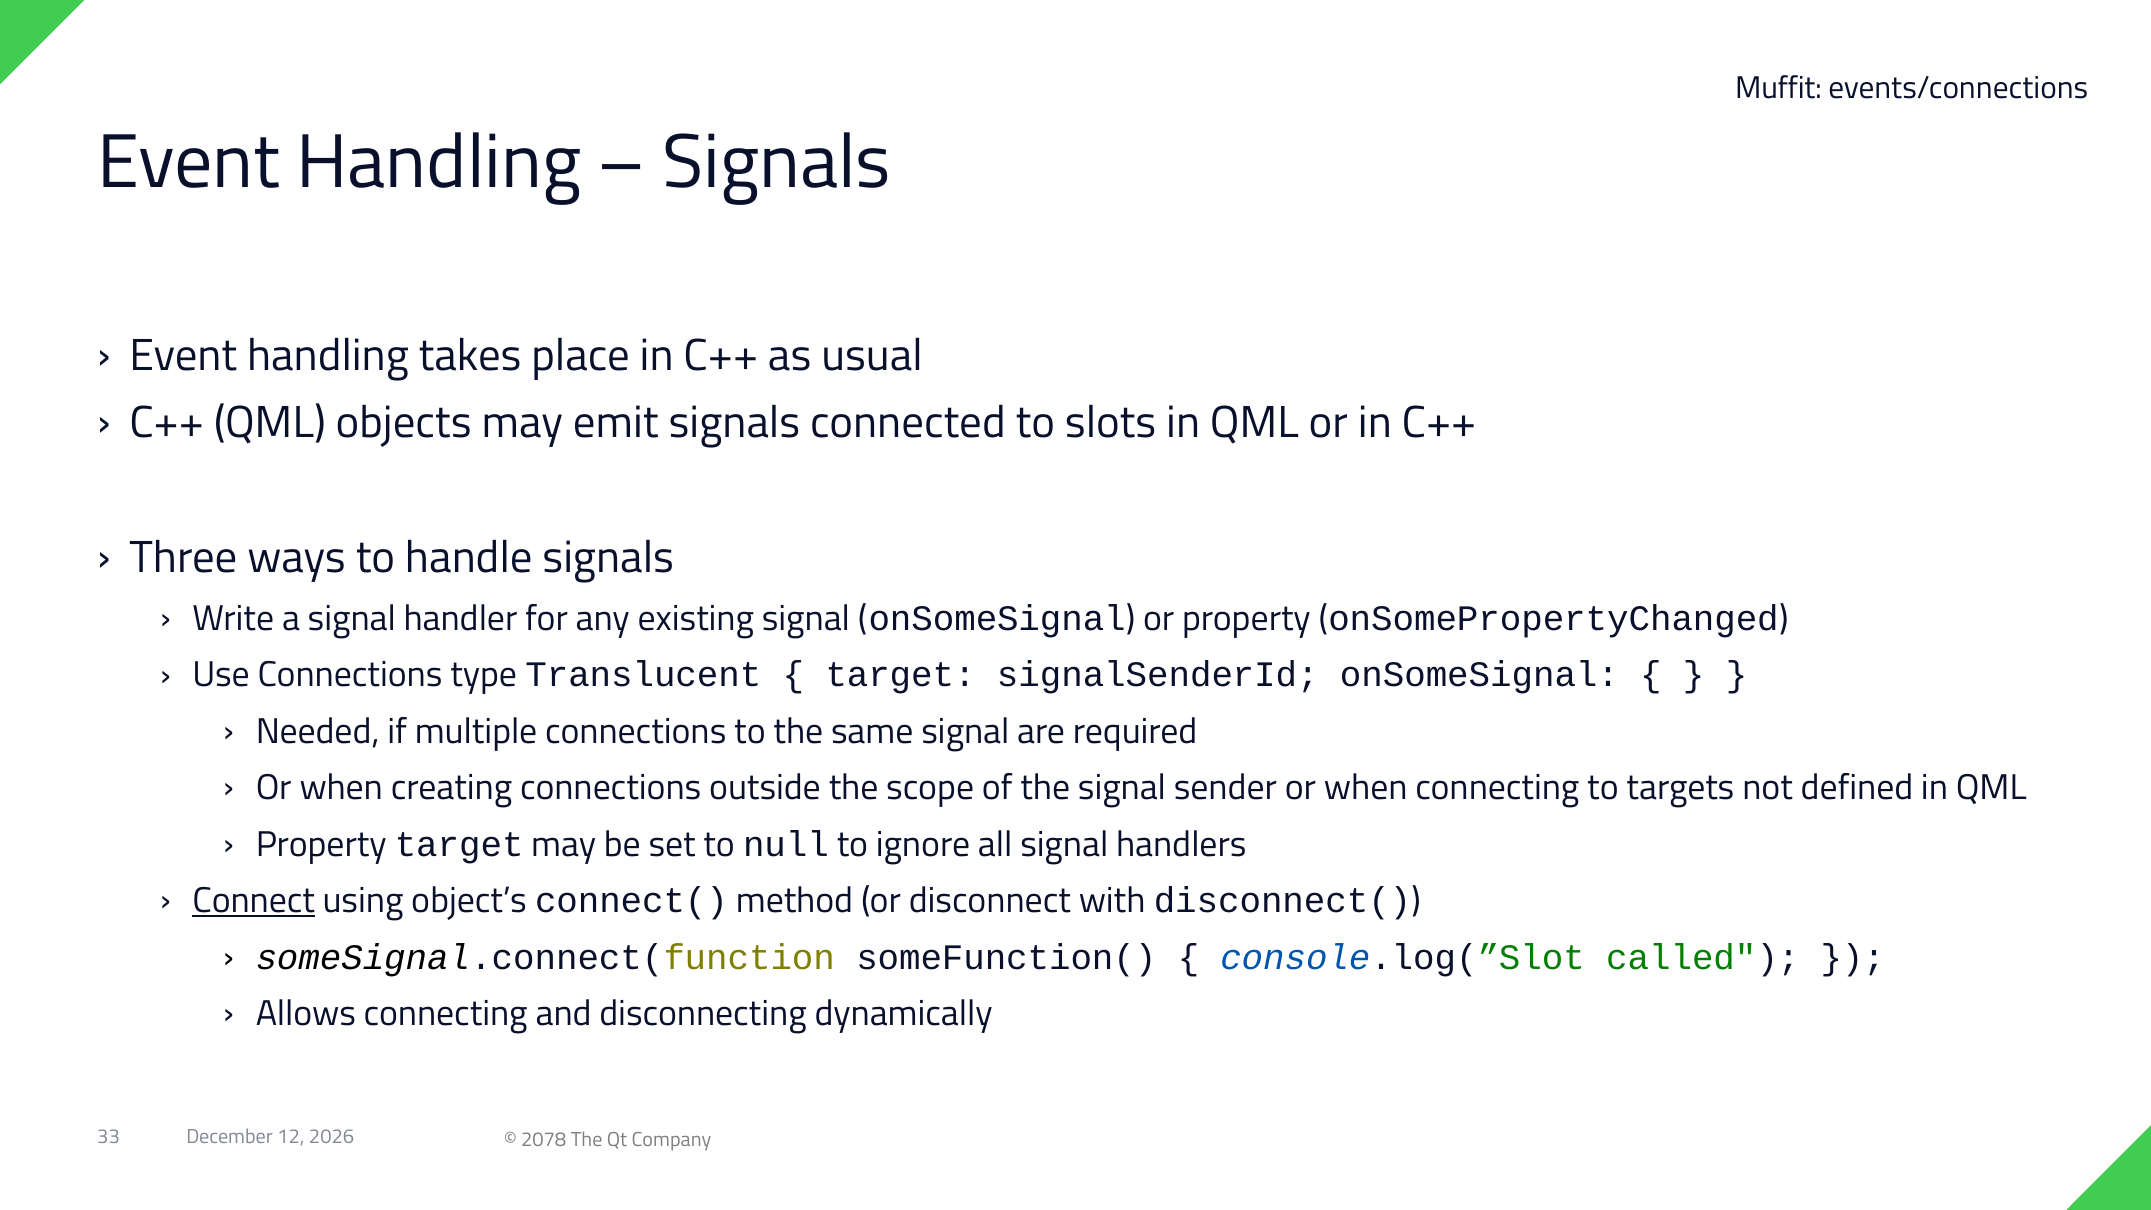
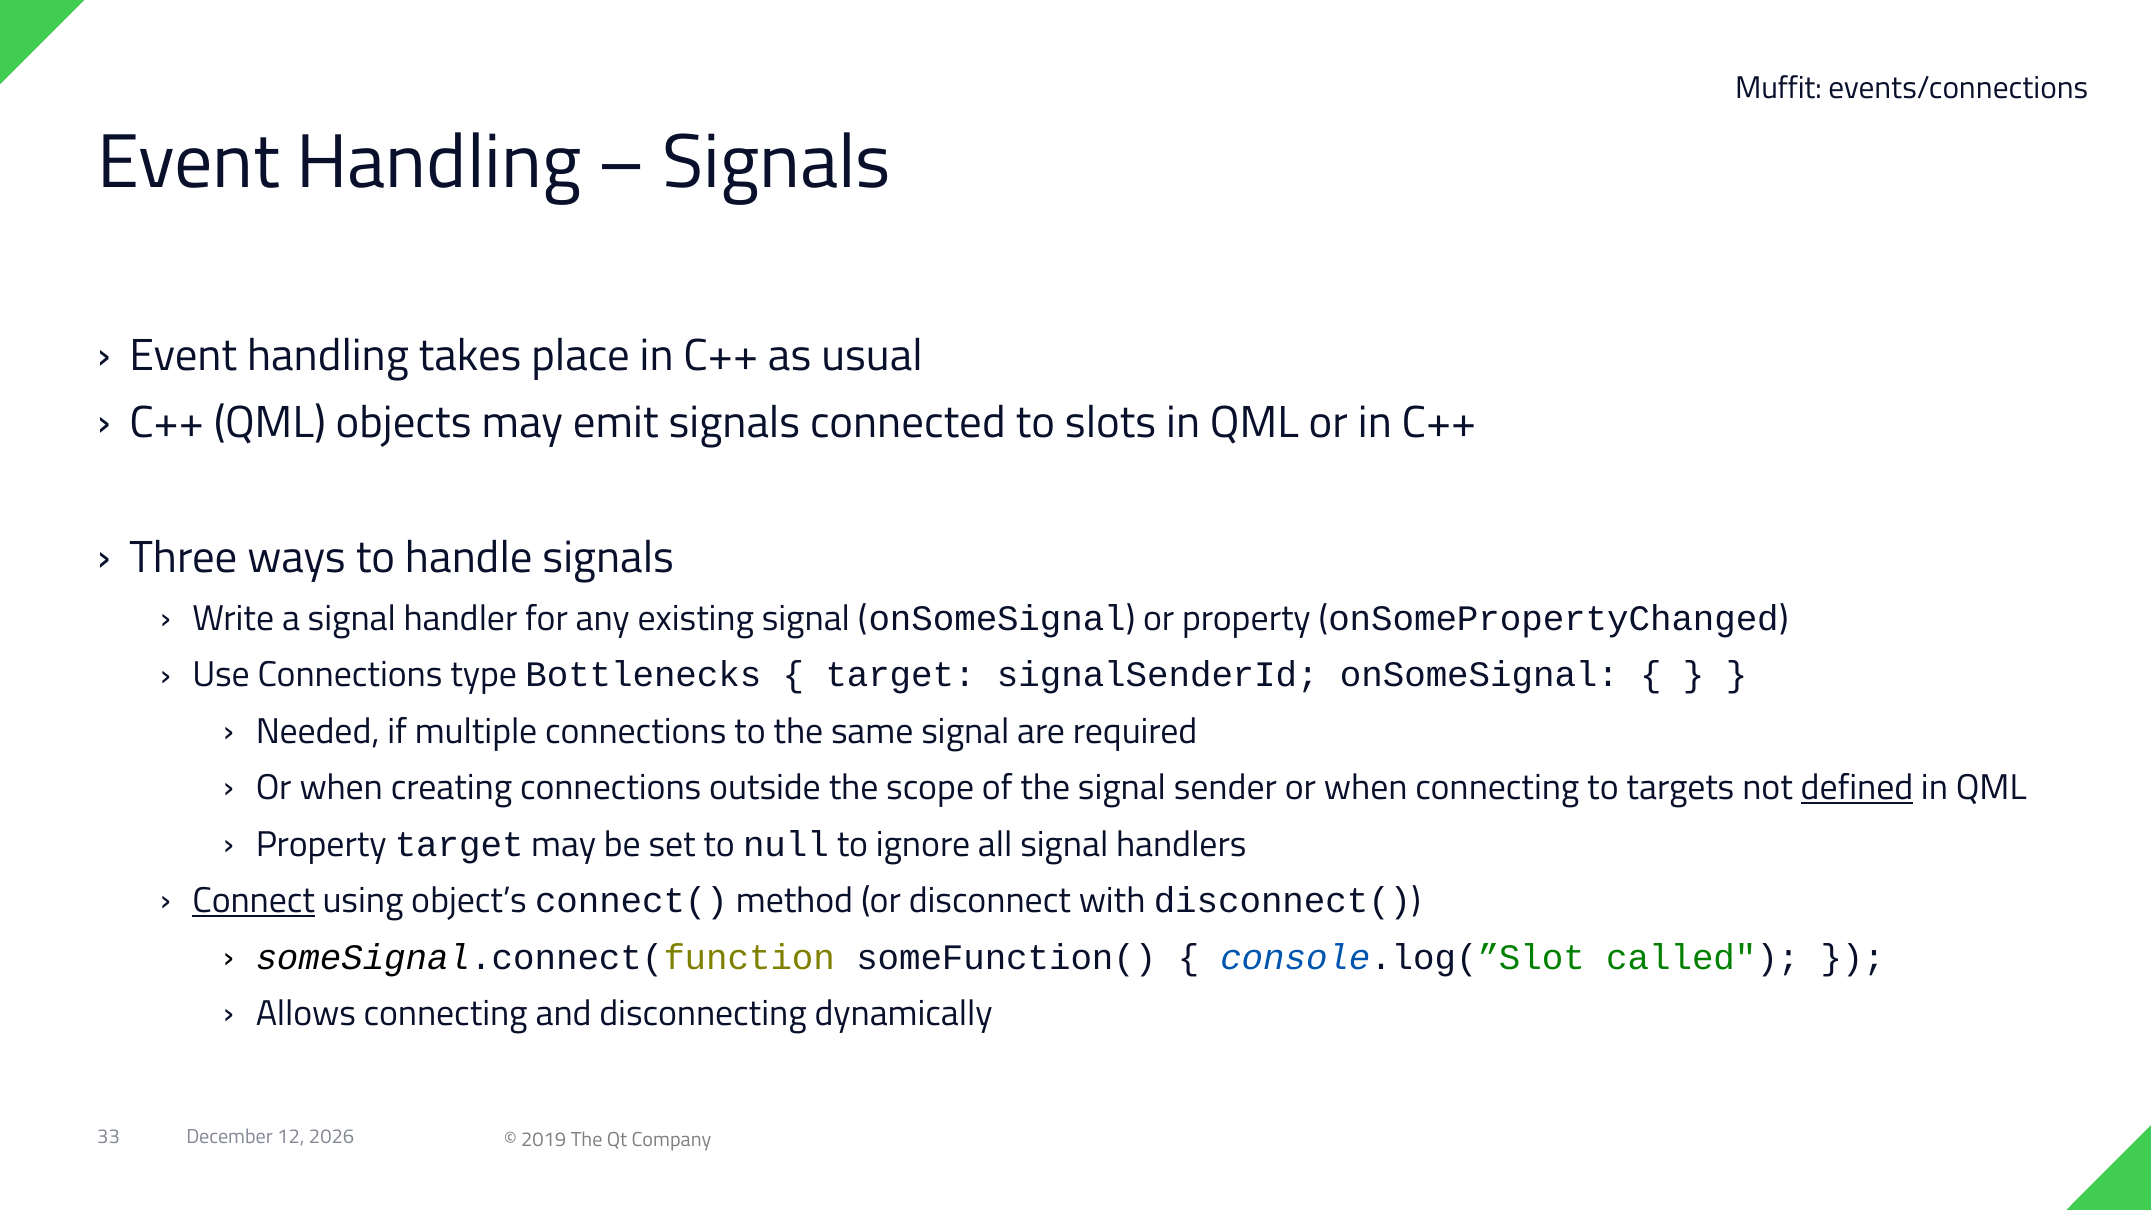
Translucent: Translucent -> Bottlenecks (643, 675)
defined underline: none -> present (1857, 788)
2078: 2078 -> 2019 (544, 1140)
